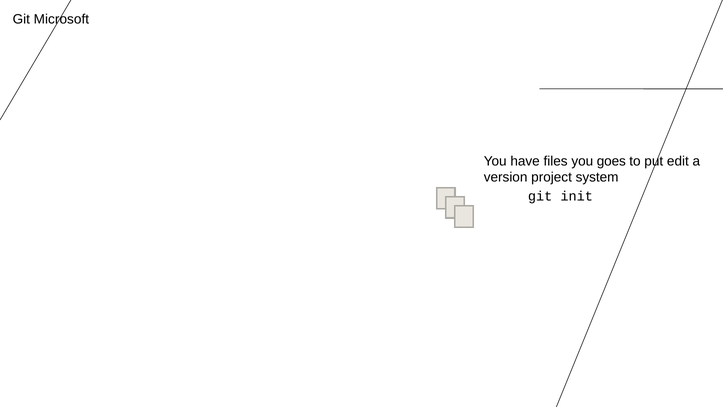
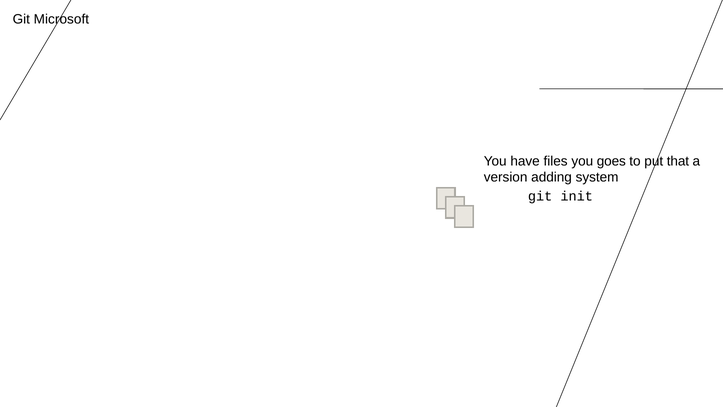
edit: edit -> that (678, 161)
project: project -> adding (552, 177)
